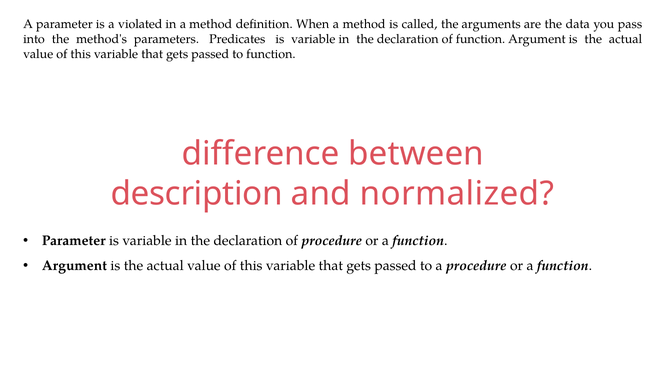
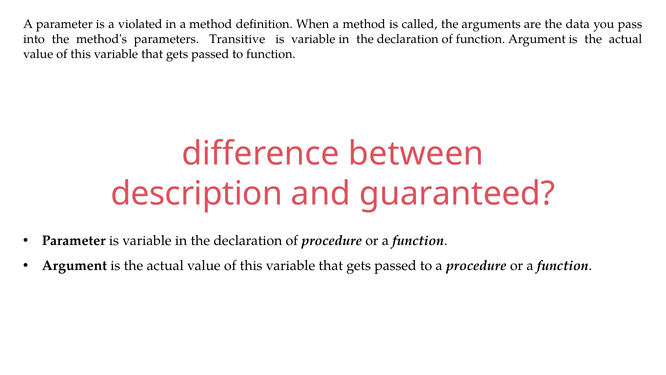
Predicates: Predicates -> Transitive (237, 39)
normalized: normalized -> guaranteed (457, 194)
